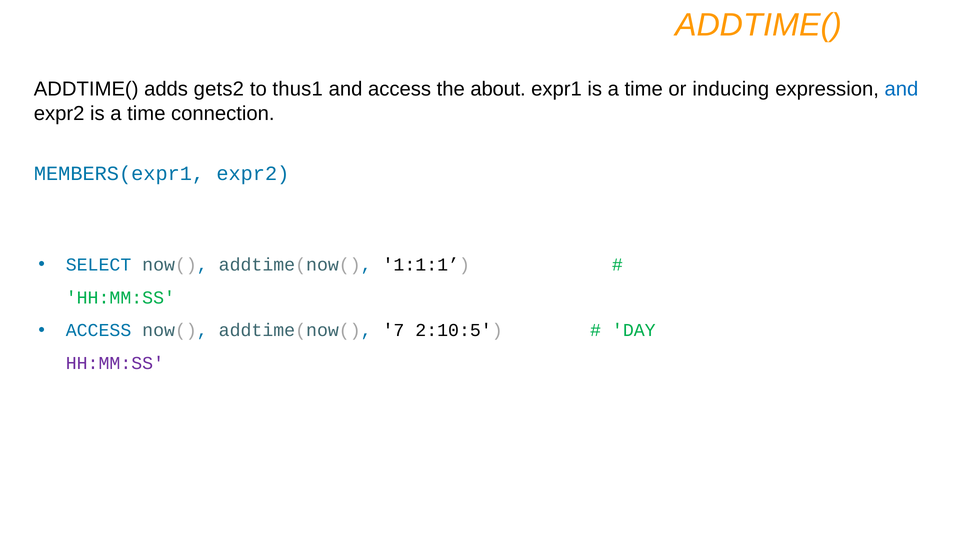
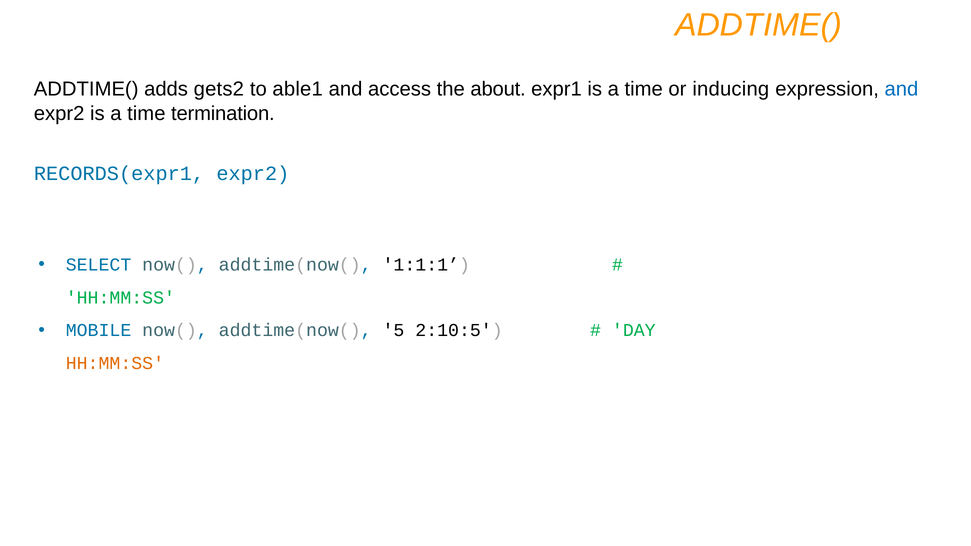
thus1: thus1 -> able1 (298, 89)
connection: connection -> termination (223, 114)
MEMBERS(expr1: MEMBERS(expr1 -> RECORDS(expr1 (119, 174)
ACCESS: ACCESS -> MOBILE (99, 331)
7: 7 -> 5 (393, 331)
HH:MM:SS colour: purple -> orange (115, 363)
